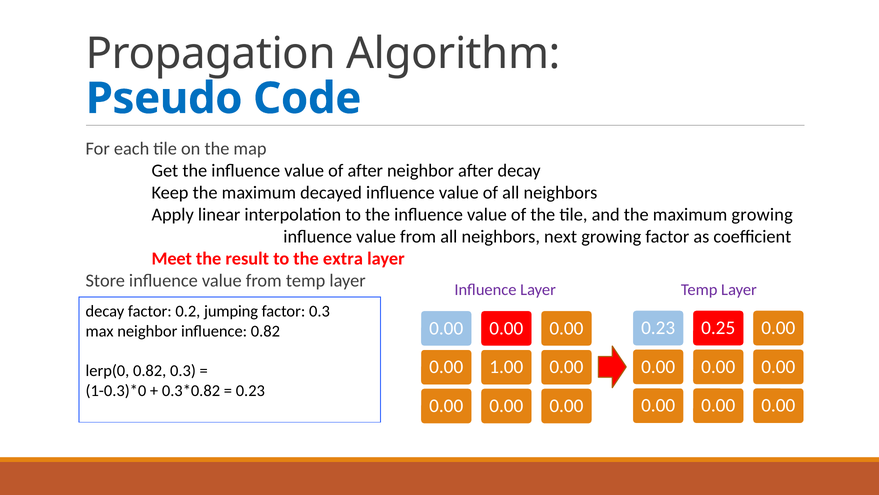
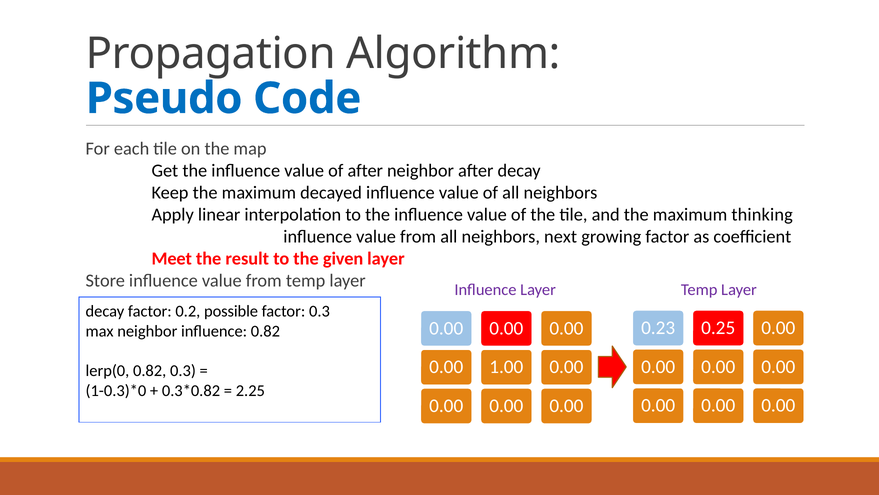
maximum growing: growing -> thinking (762, 215)
extra: extra -> given (343, 259)
jumping: jumping -> possible (231, 311)
0.23: 0.23 -> 2.25 (250, 390)
